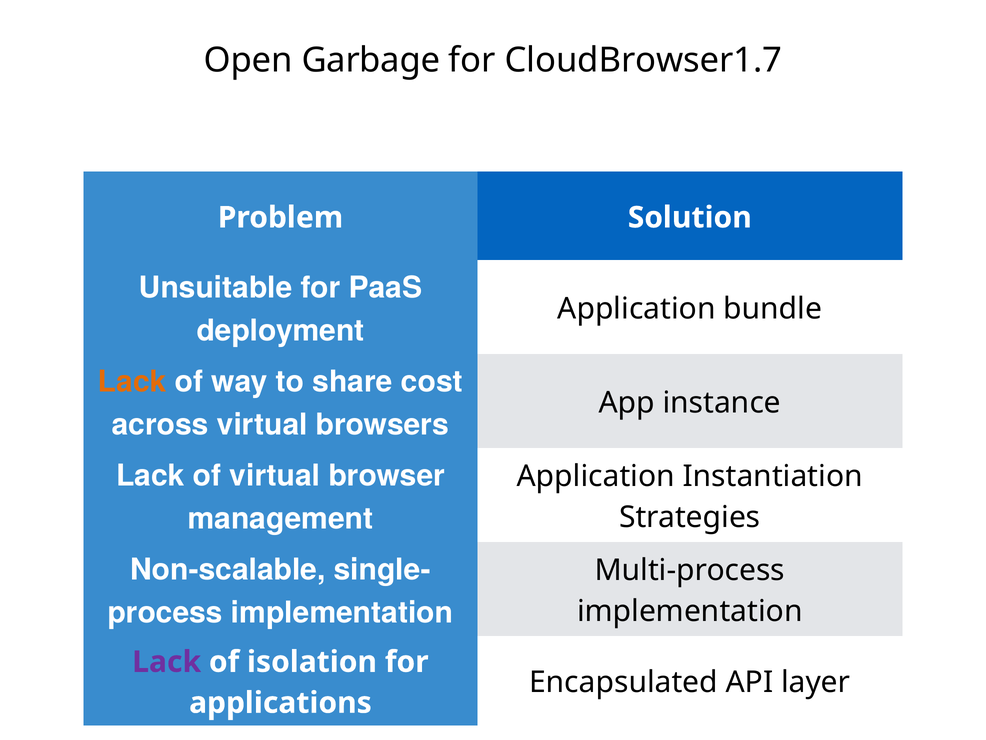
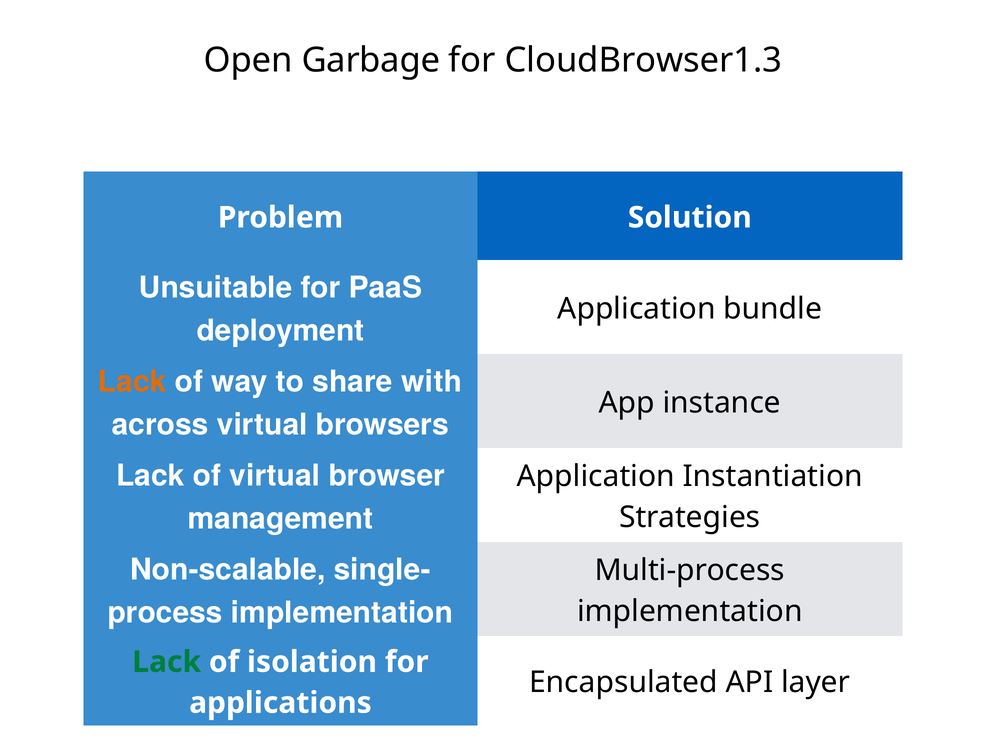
CloudBrowser1.7: CloudBrowser1.7 -> CloudBrowser1.3 (643, 60)
cost: cost -> with (432, 381)
Lack colour: purple -> green (167, 662)
